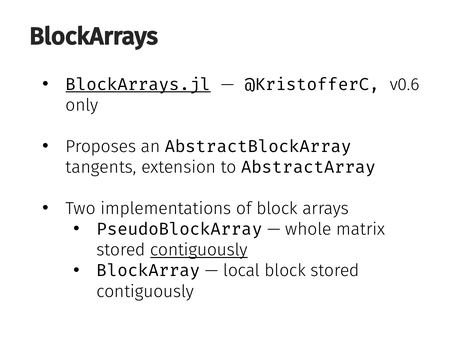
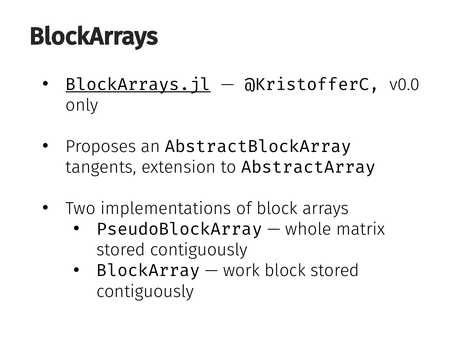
v0.6: v0.6 -> v0.0 (405, 84)
contiguously underline: present -> none (199, 250)
local: local -> work (242, 270)
